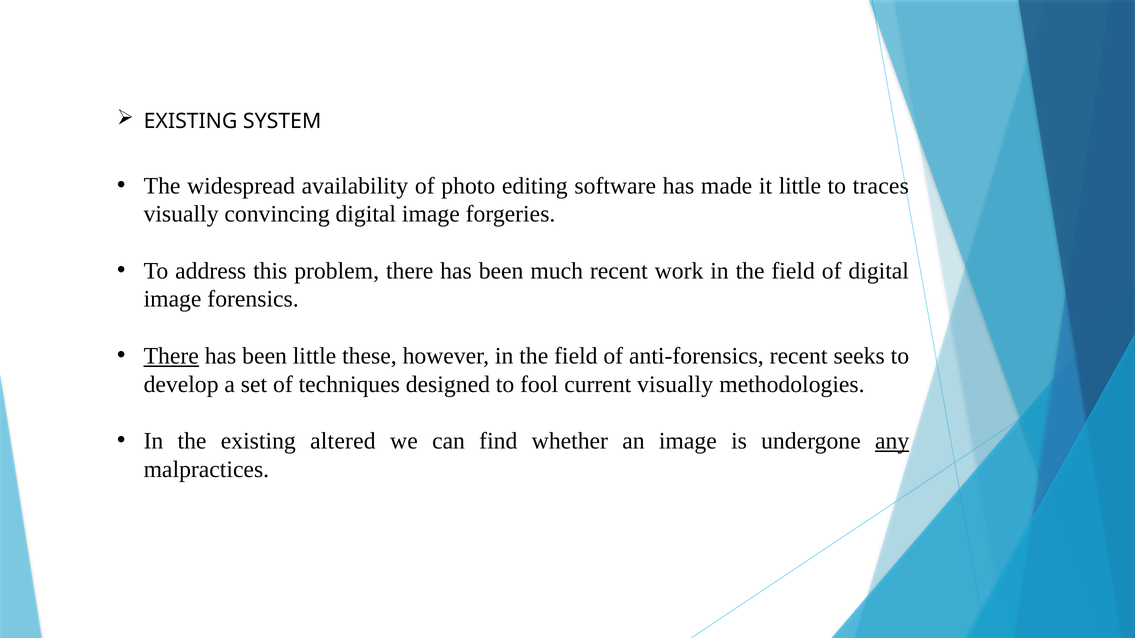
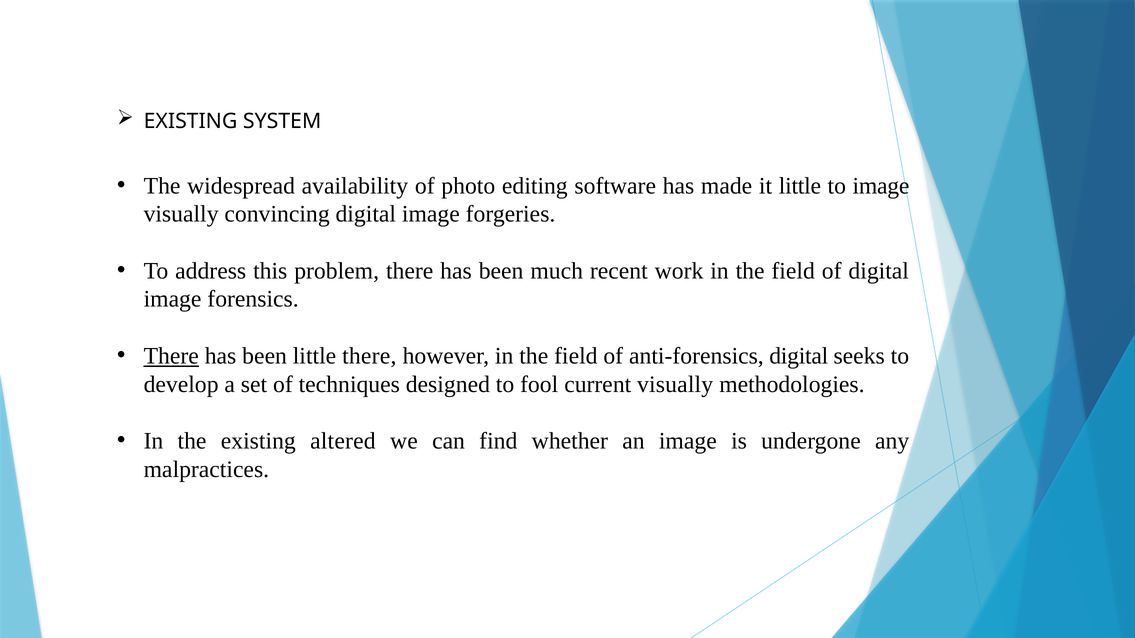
to traces: traces -> image (881, 186)
little these: these -> there (369, 356)
anti-forensics recent: recent -> digital (799, 356)
any underline: present -> none (892, 441)
